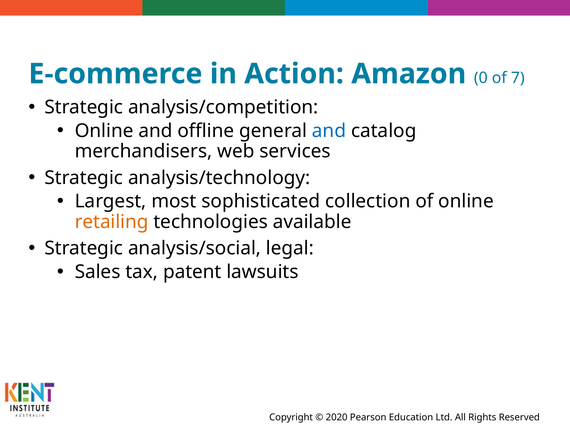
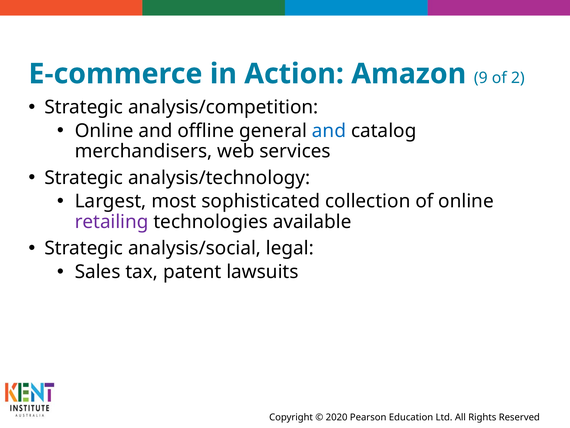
0: 0 -> 9 (481, 78)
7: 7 -> 2 (518, 78)
retailing colour: orange -> purple (112, 222)
